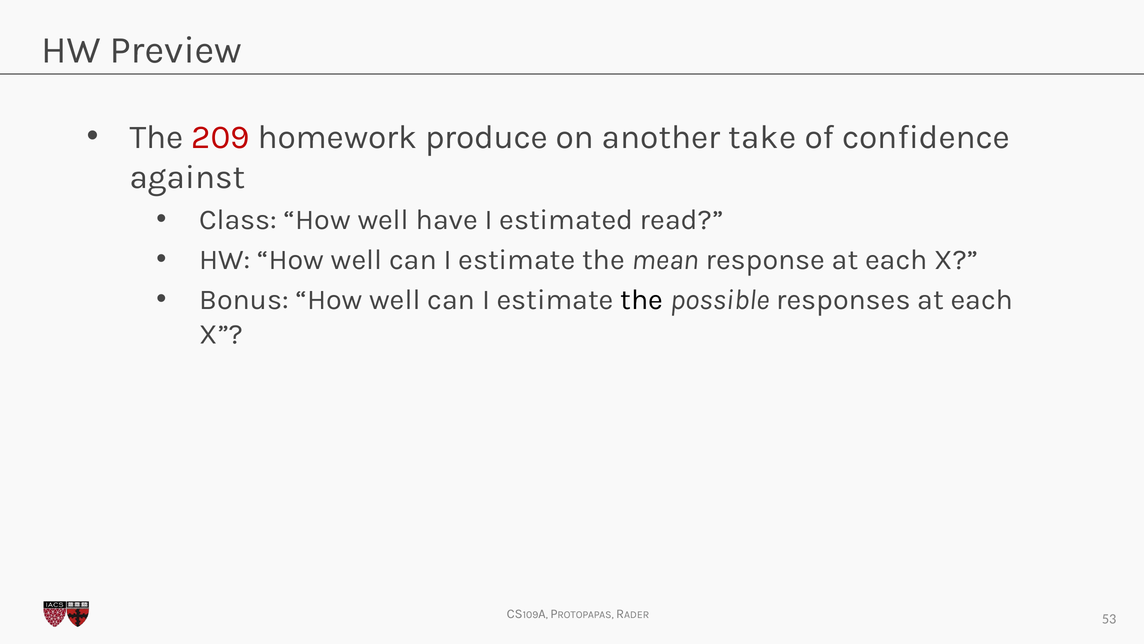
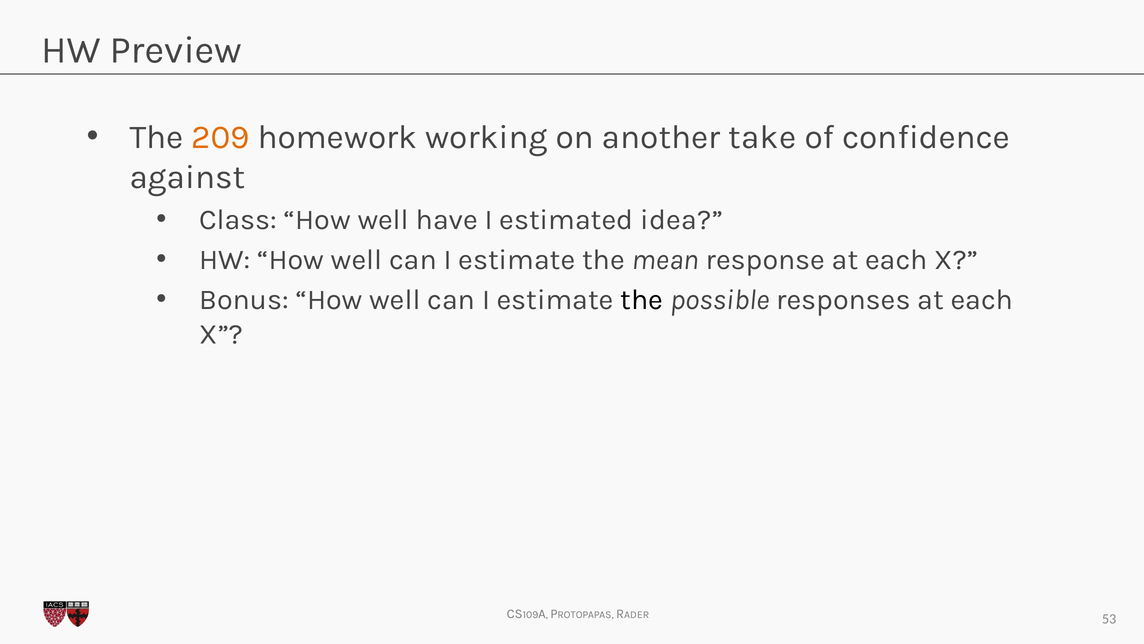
209 colour: red -> orange (220, 137)
produce: produce -> working (486, 137)
read: read -> idea (682, 220)
